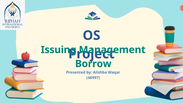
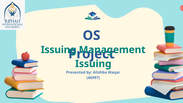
Borrow: Borrow -> Issuing (93, 64)
